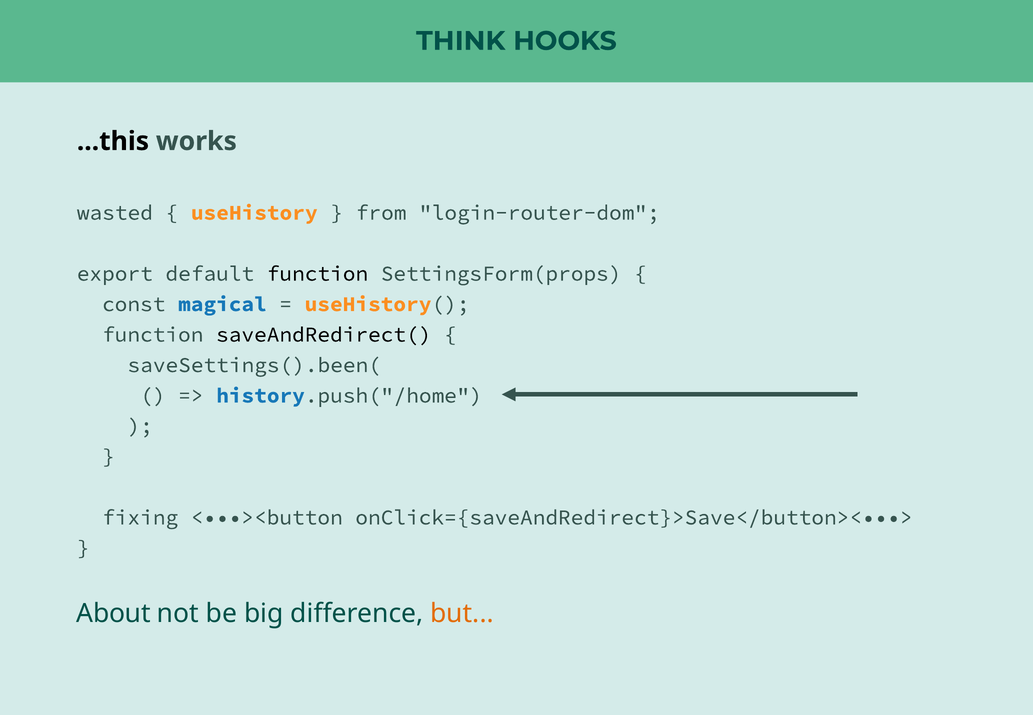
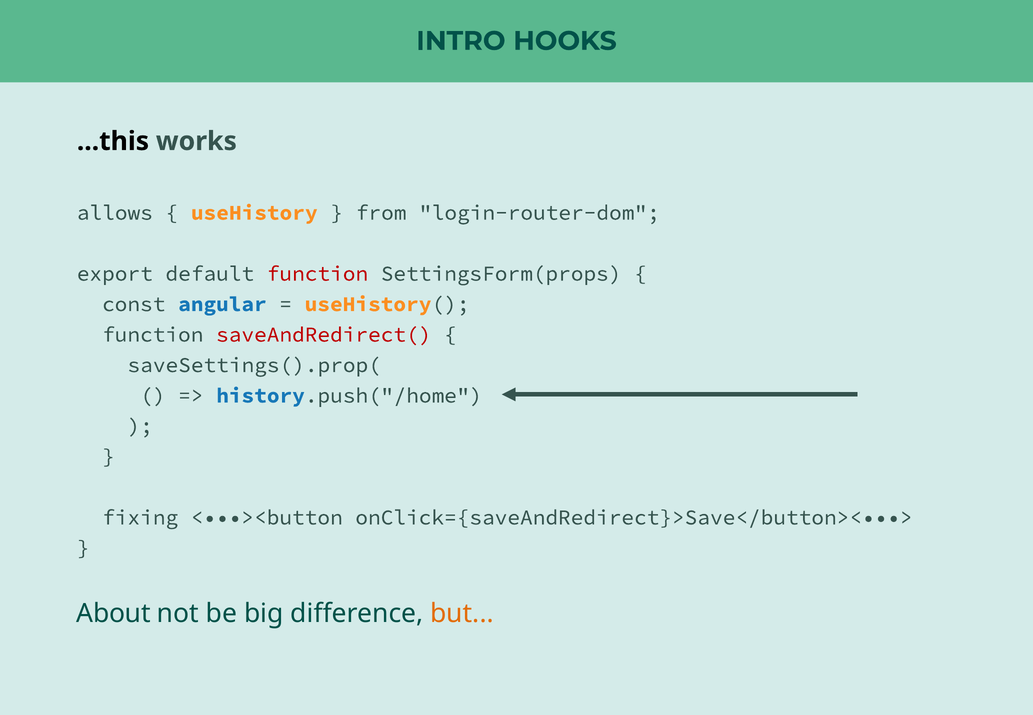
THINK: THINK -> INTRO (461, 41)
wasted: wasted -> allows (115, 213)
function colour: black -> red (317, 274)
magical: magical -> angular (222, 304)
saveAndRedirect( colour: black -> red (324, 335)
saveSettings().been(: saveSettings().been( -> saveSettings().prop( (254, 365)
